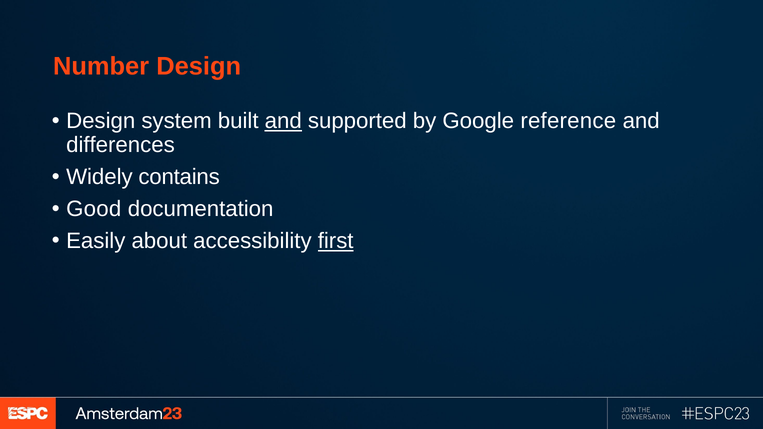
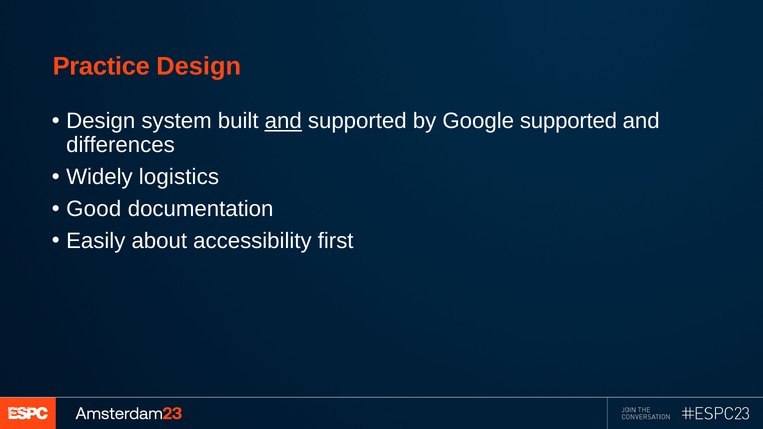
Number: Number -> Practice (101, 66)
Google reference: reference -> supported (569, 121)
contains: contains -> logistics (179, 177)
first underline: present -> none (336, 241)
